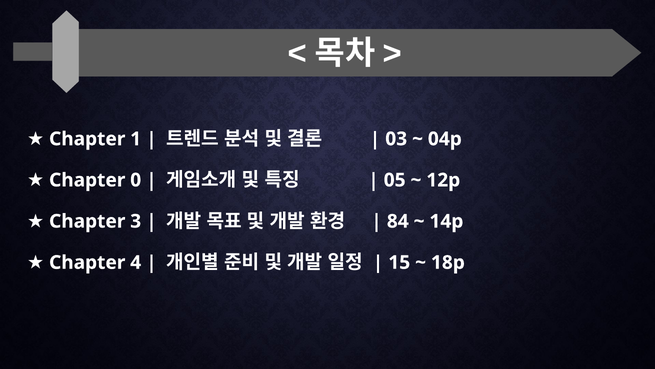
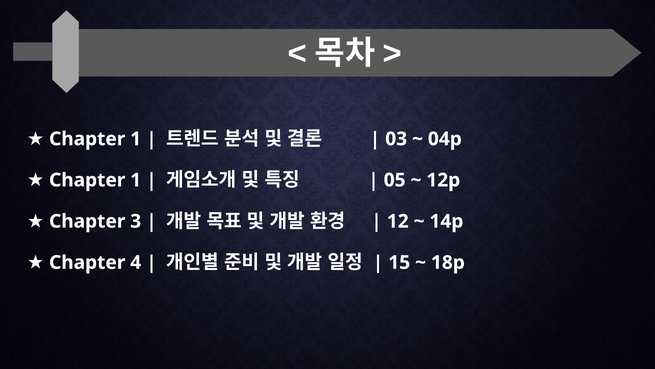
0: 0 -> 1 (136, 180)
84: 84 -> 12 (398, 221)
